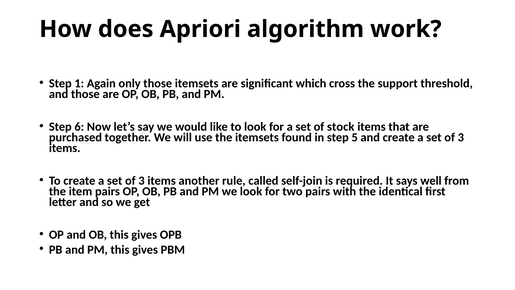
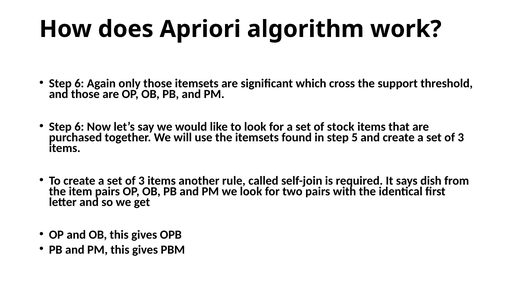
1: 1 -> 6 (79, 83)
well: well -> dish (431, 181)
